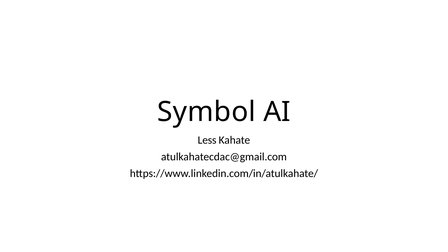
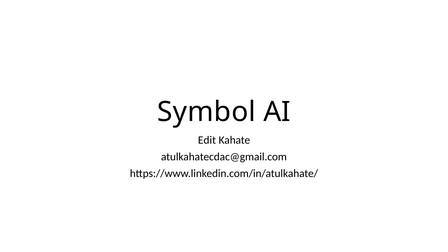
Less: Less -> Edit (207, 140)
